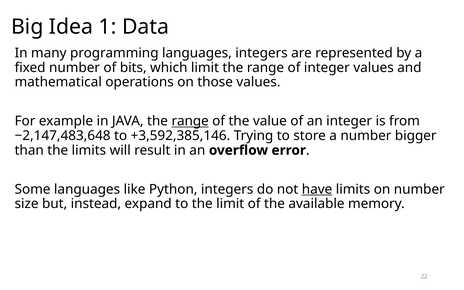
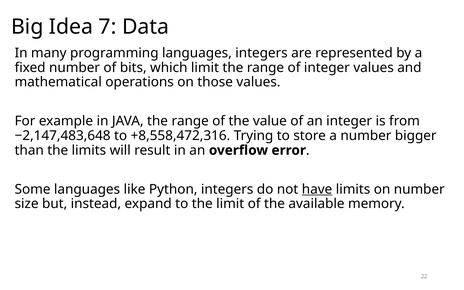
1: 1 -> 7 (108, 27)
range underline: present -> none (190, 121)
+3,592,385,146: +3,592,385,146 -> +8,558,472,316 (180, 136)
